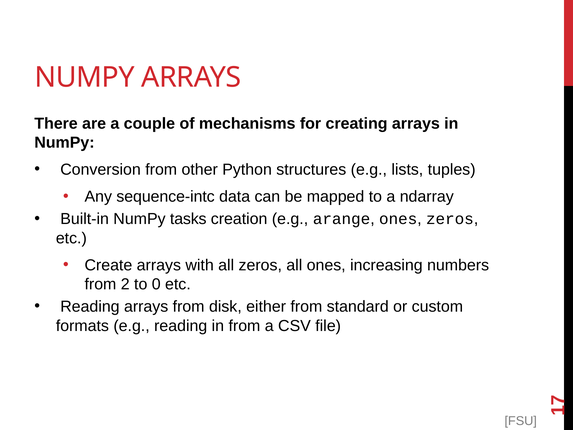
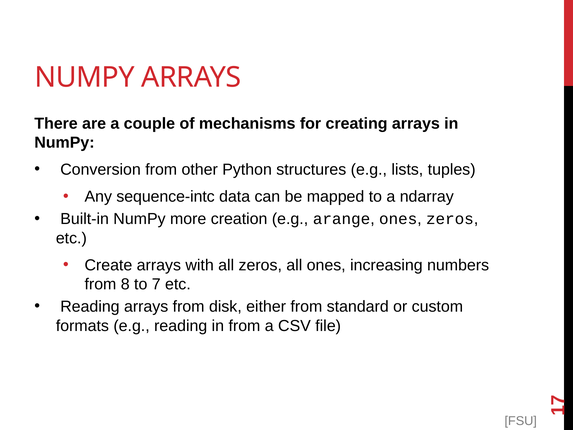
tasks: tasks -> more (188, 219)
2: 2 -> 8 (125, 284)
to 0: 0 -> 7 (156, 284)
